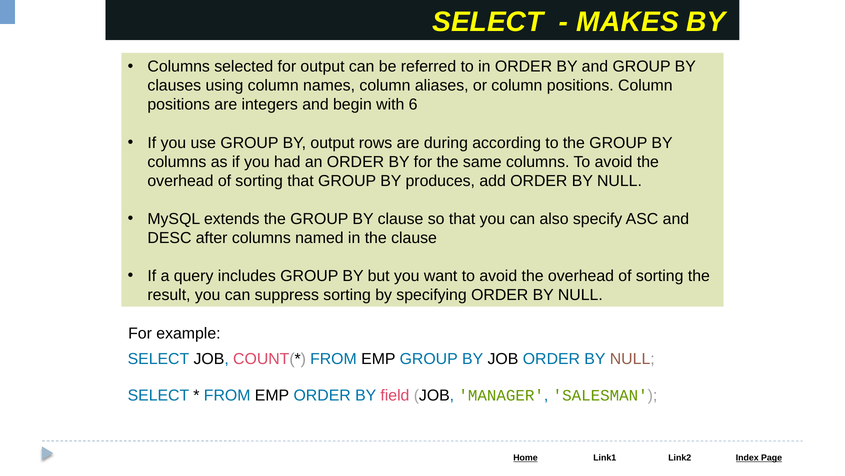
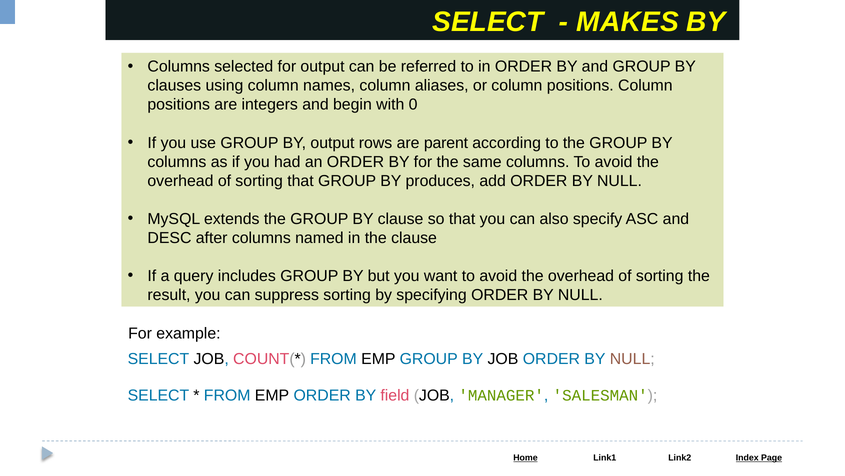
6: 6 -> 0 (413, 105)
during: during -> parent (446, 143)
